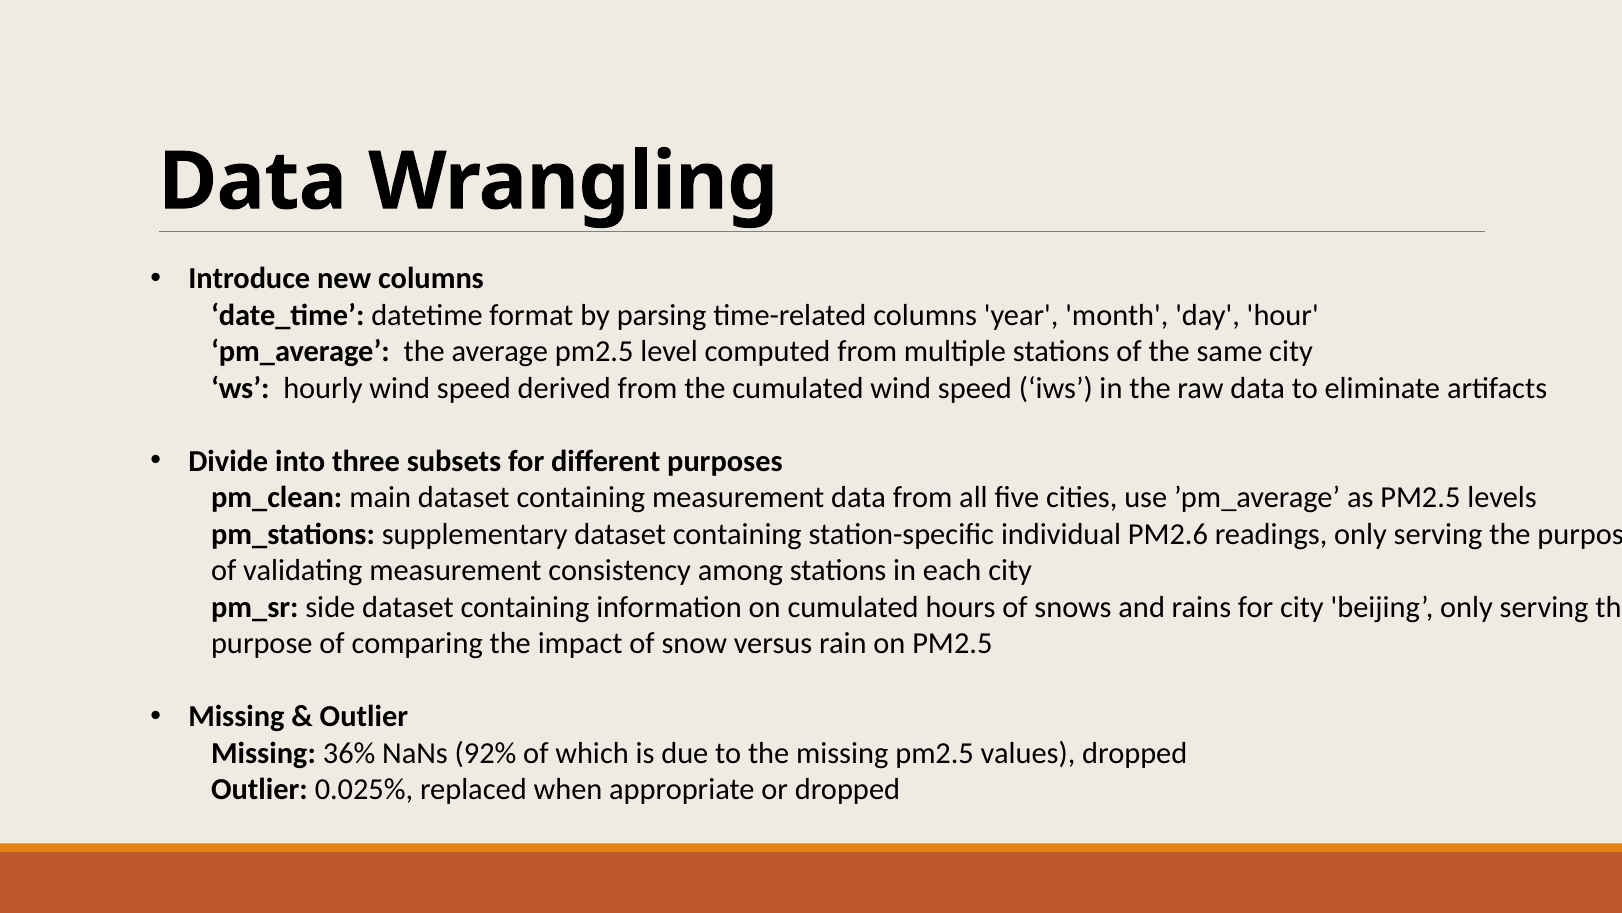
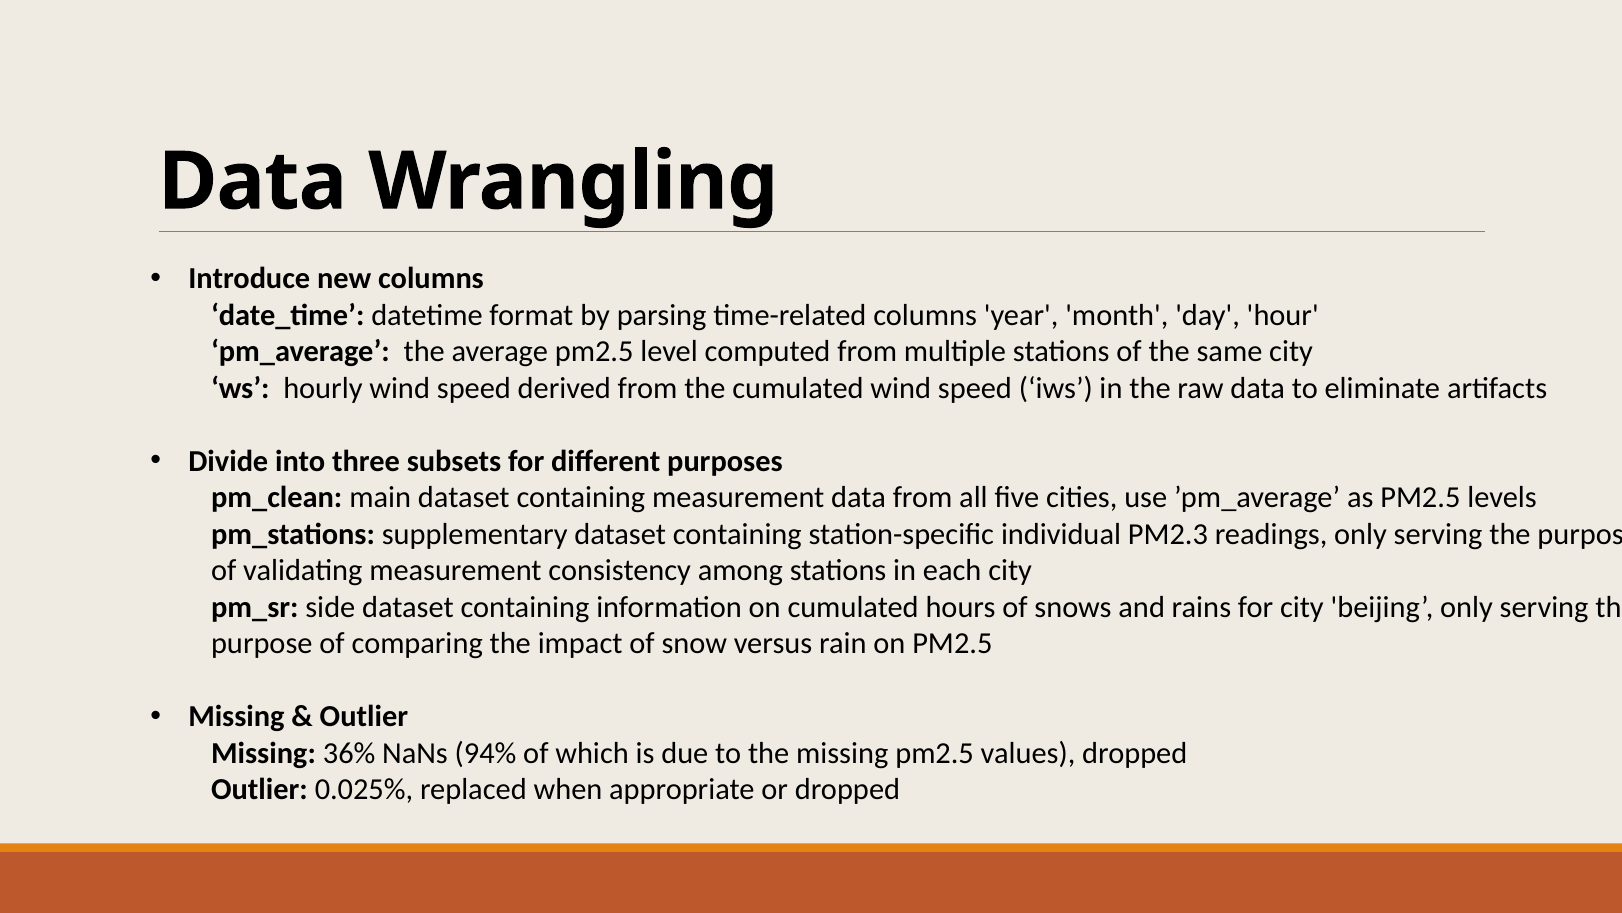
PM2.6: PM2.6 -> PM2.3 (1168, 534)
92%: 92% -> 94% (486, 753)
